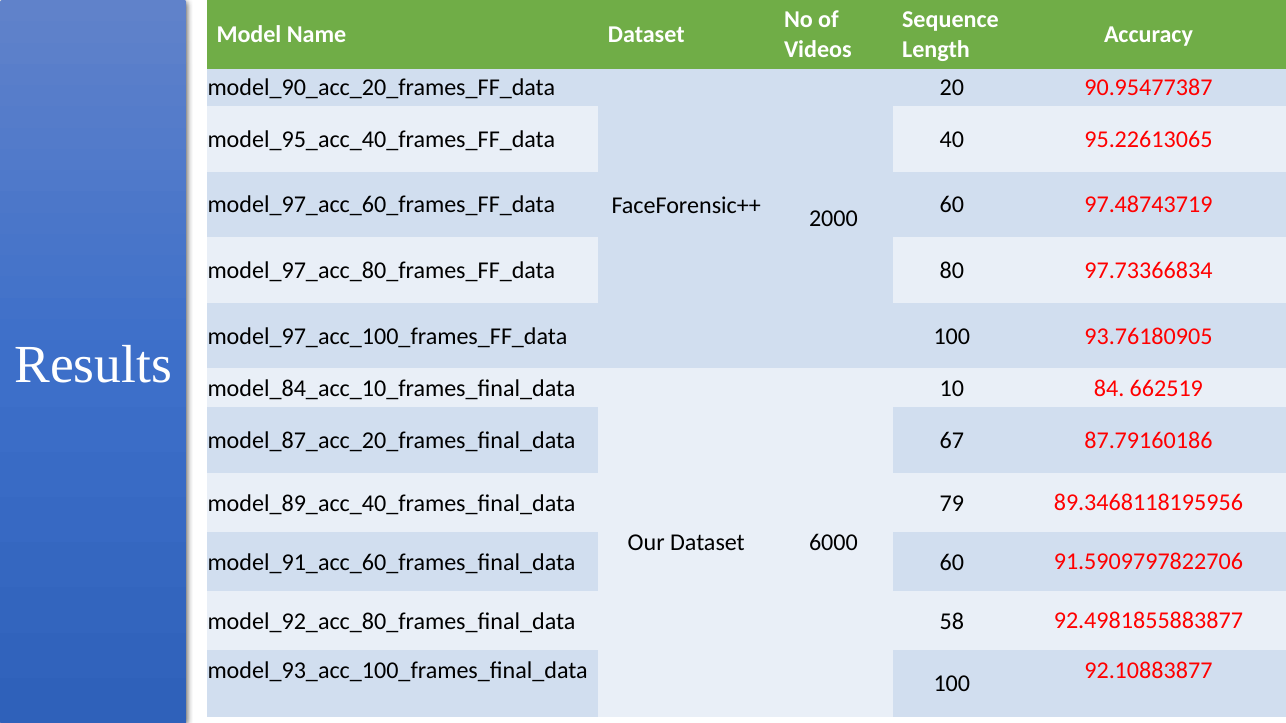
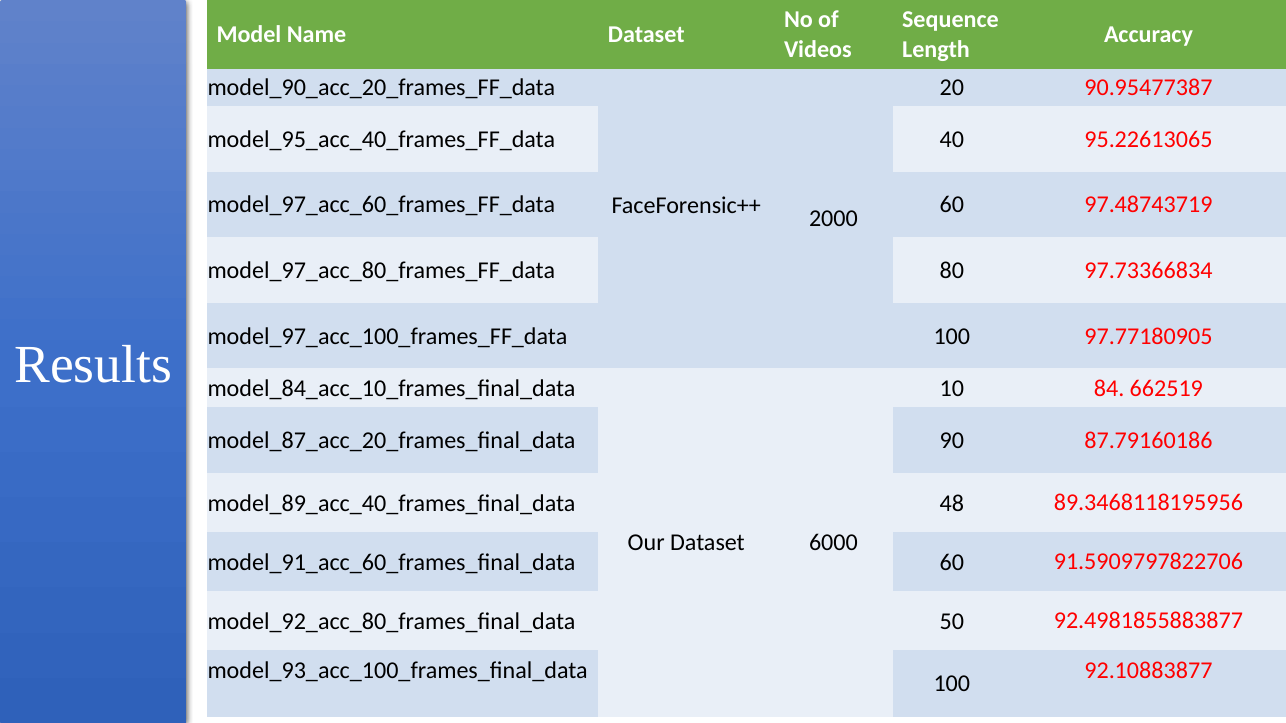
93.76180905: 93.76180905 -> 97.77180905 (1148, 336)
67: 67 -> 90 (952, 441)
79: 79 -> 48 (952, 503)
58: 58 -> 50 (952, 622)
